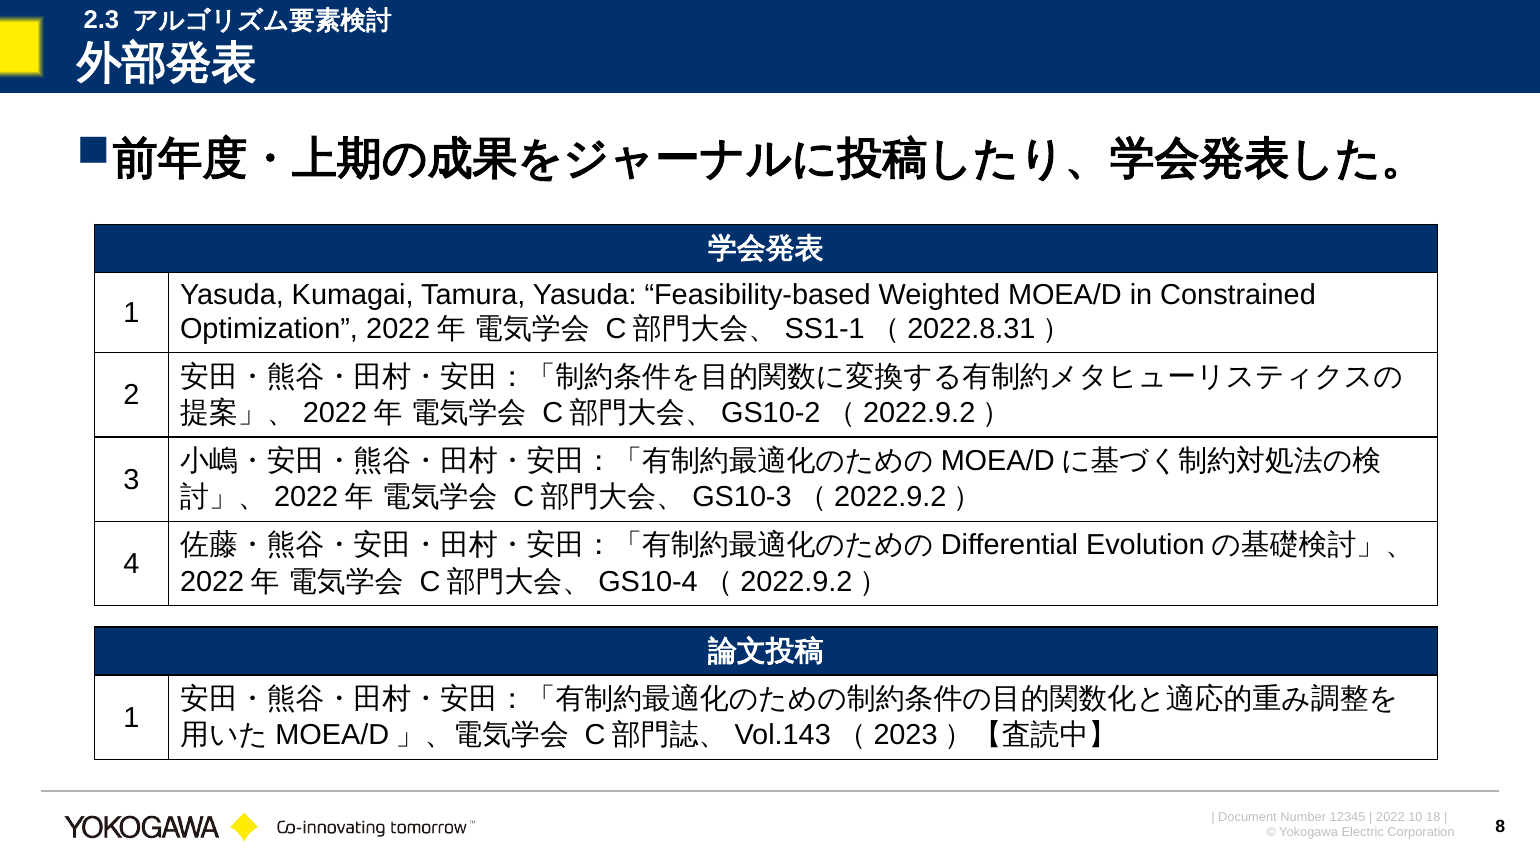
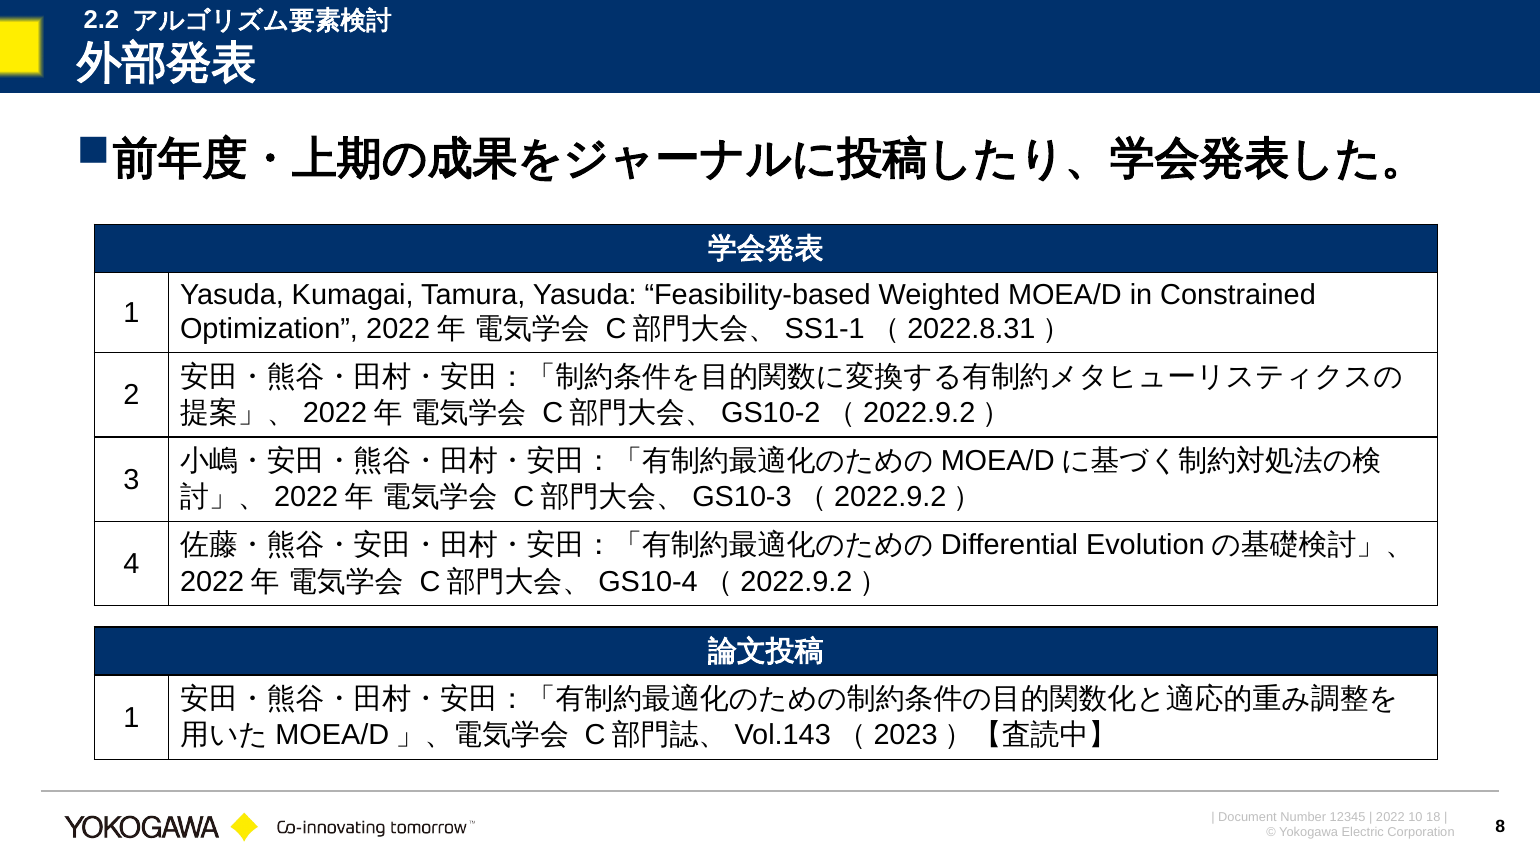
2.3: 2.3 -> 2.2 (101, 20)
